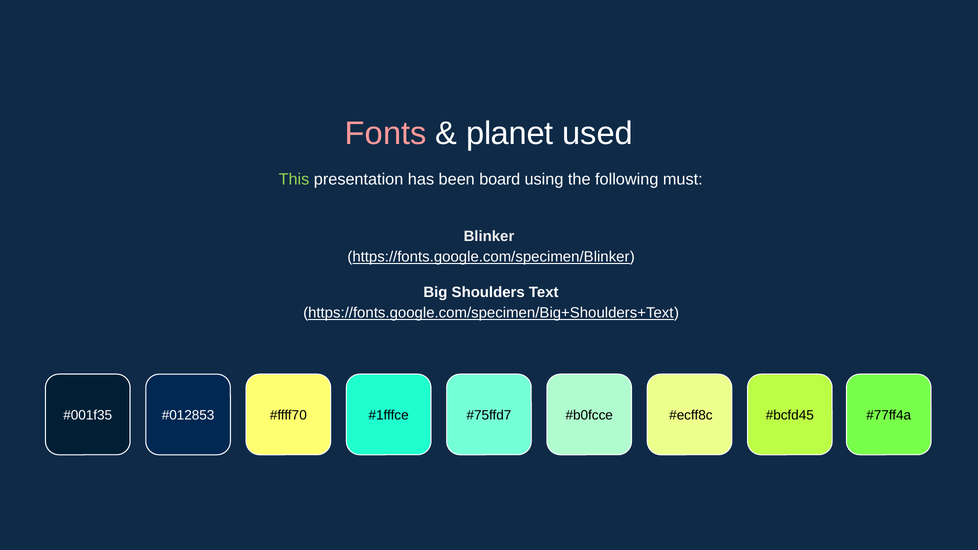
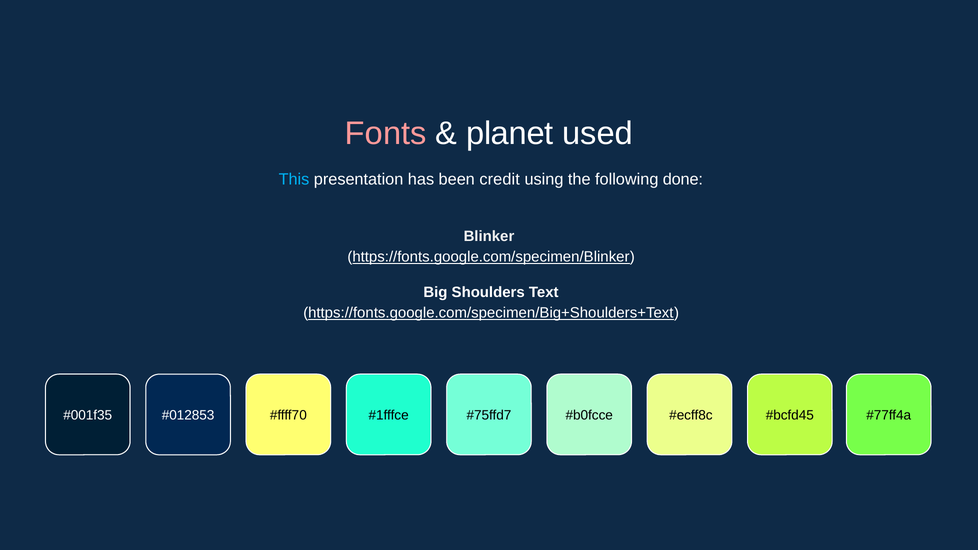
This colour: light green -> light blue (294, 180)
board: board -> credit (500, 180)
must: must -> done (683, 180)
